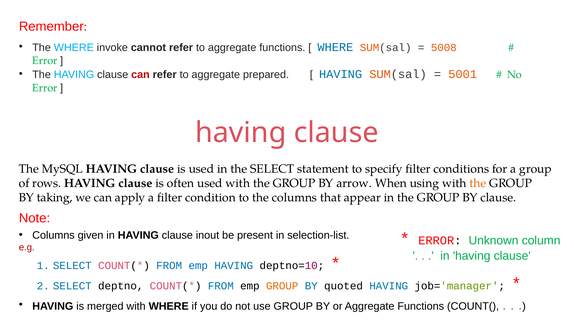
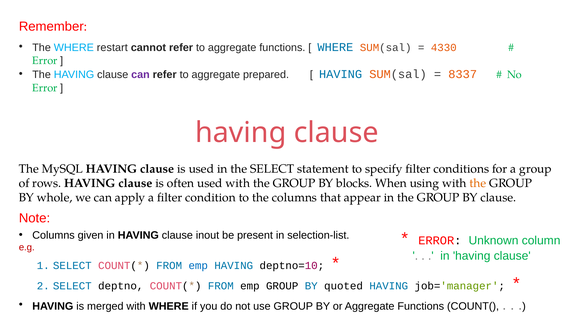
invoke: invoke -> restart (112, 47)
5008: 5008 -> 4330 (444, 47)
can colour: red -> purple (140, 75)
5001: 5001 -> 8337 (463, 74)
arrow: arrow -> blocks (354, 183)
taking: taking -> whole (55, 197)
GROUP colour: orange -> black (282, 286)
